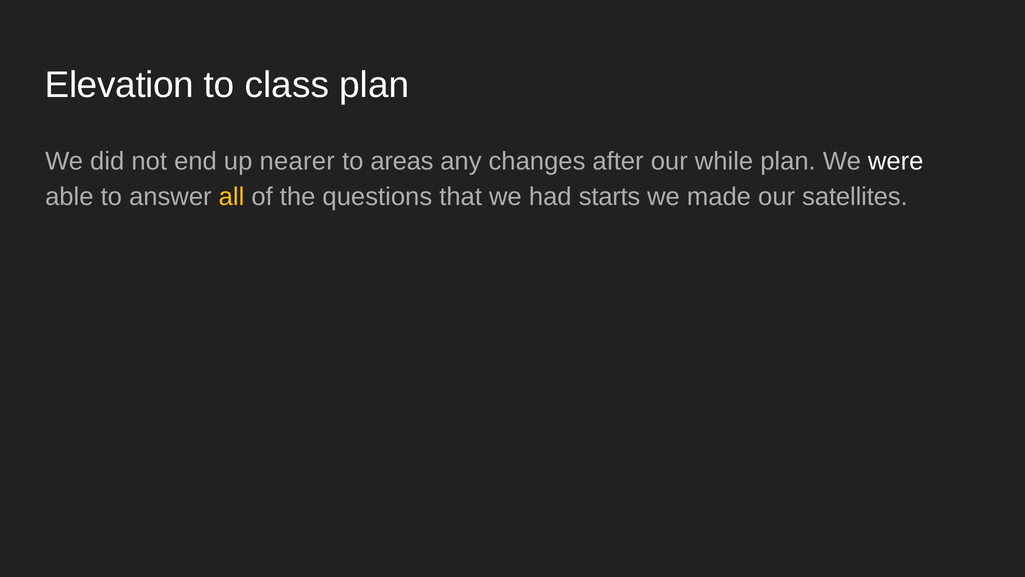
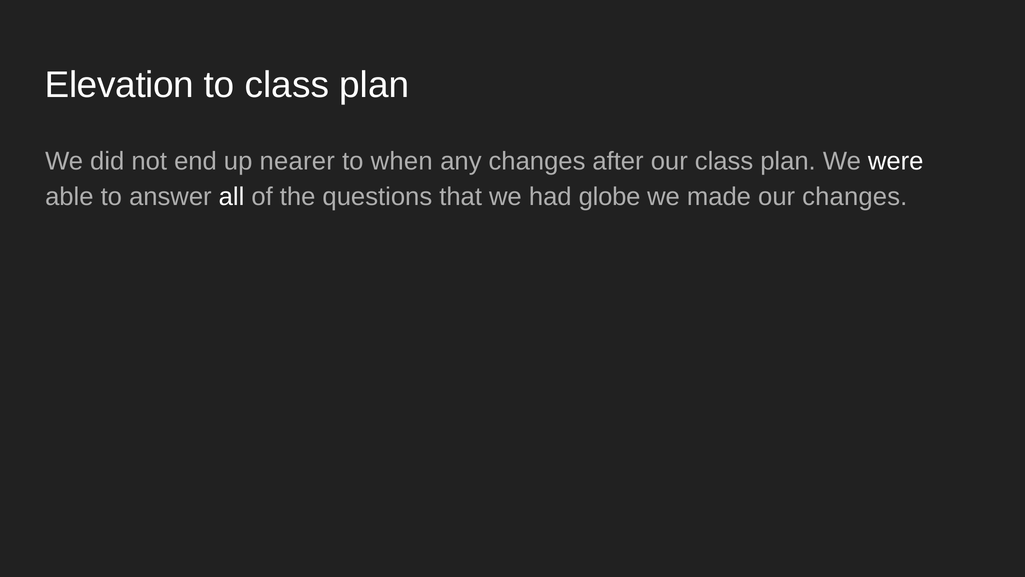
areas: areas -> when (402, 161)
our while: while -> class (724, 161)
all colour: yellow -> white (232, 197)
starts: starts -> globe (610, 197)
our satellites: satellites -> changes (855, 197)
